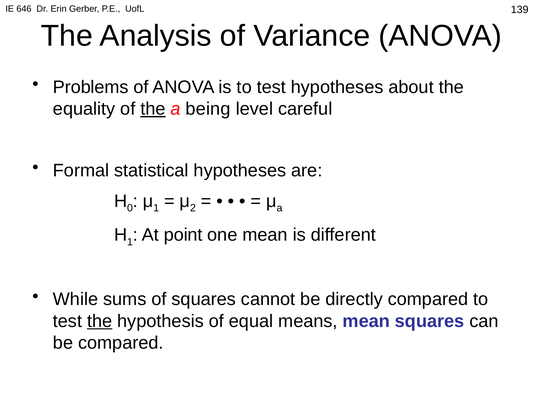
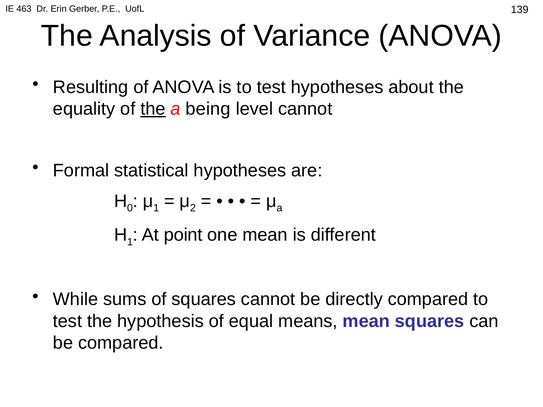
646: 646 -> 463 (24, 9)
Problems: Problems -> Resulting (91, 87)
level careful: careful -> cannot (305, 109)
the underline: present -> none (100, 321)
